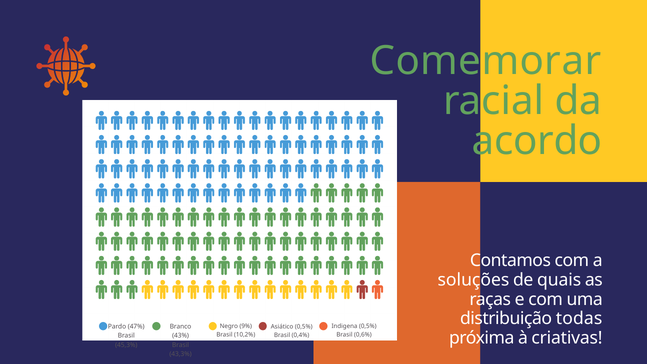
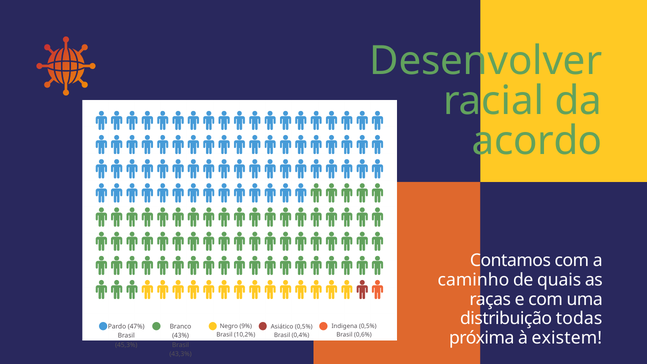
Comemorar: Comemorar -> Desenvolver (486, 61)
soluções: soluções -> caminho (473, 280)
criativas: criativas -> existem (567, 338)
